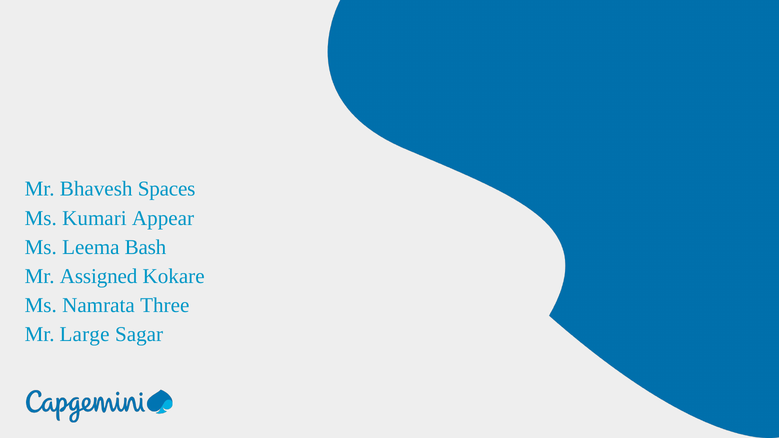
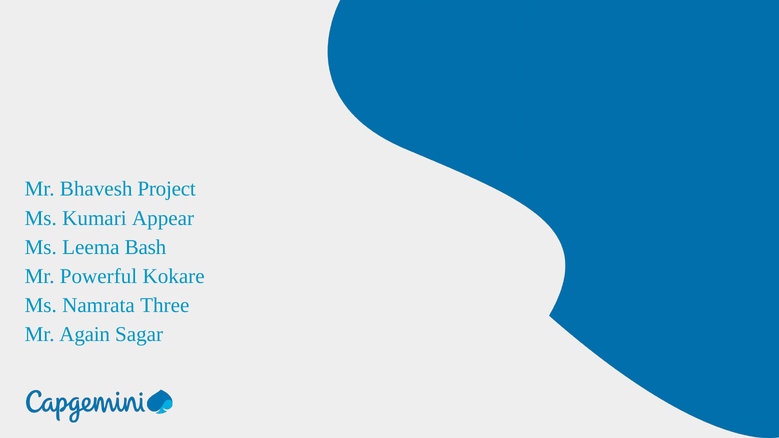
Spaces: Spaces -> Project (167, 189)
Assigned: Assigned -> Powerful (99, 276)
Large: Large -> Again (85, 335)
